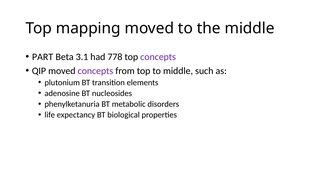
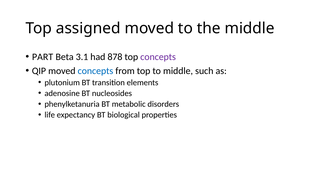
mapping: mapping -> assigned (88, 28)
778: 778 -> 878 (115, 57)
concepts colour: purple -> blue (95, 71)
